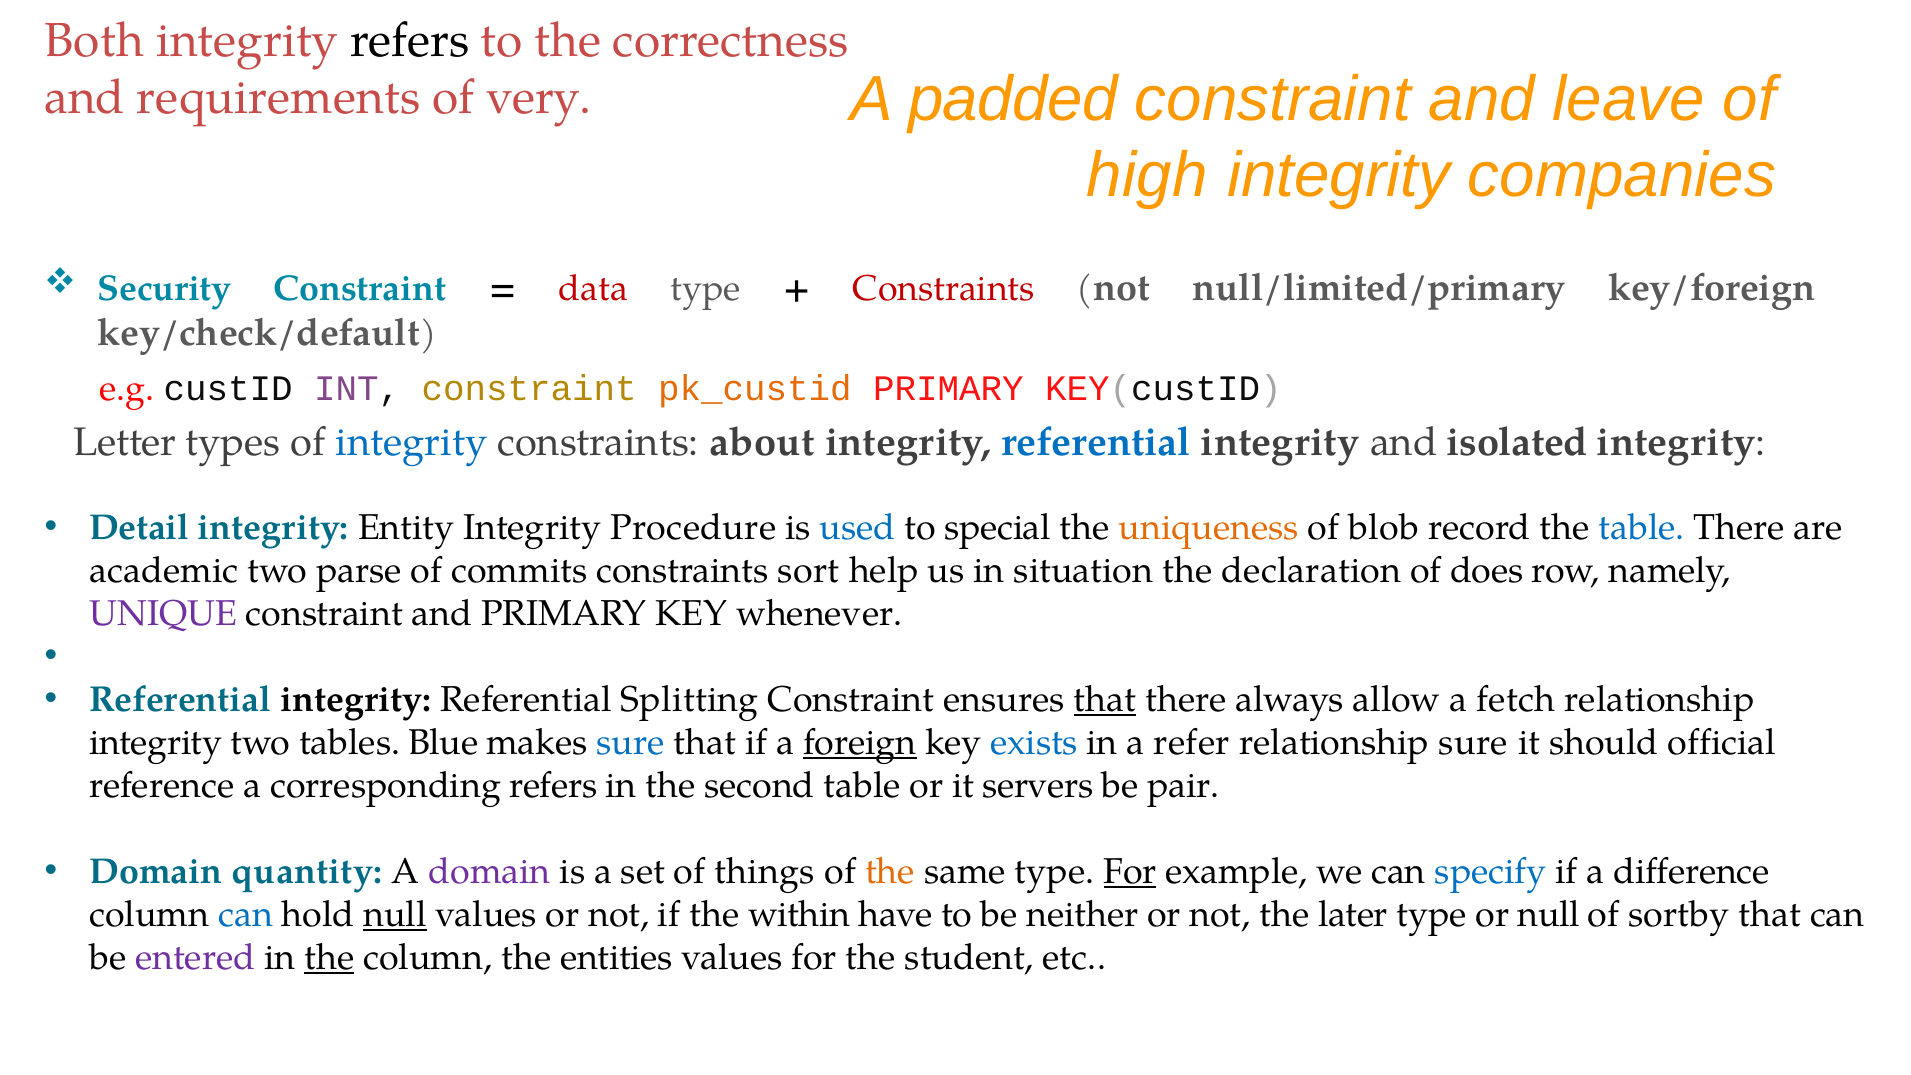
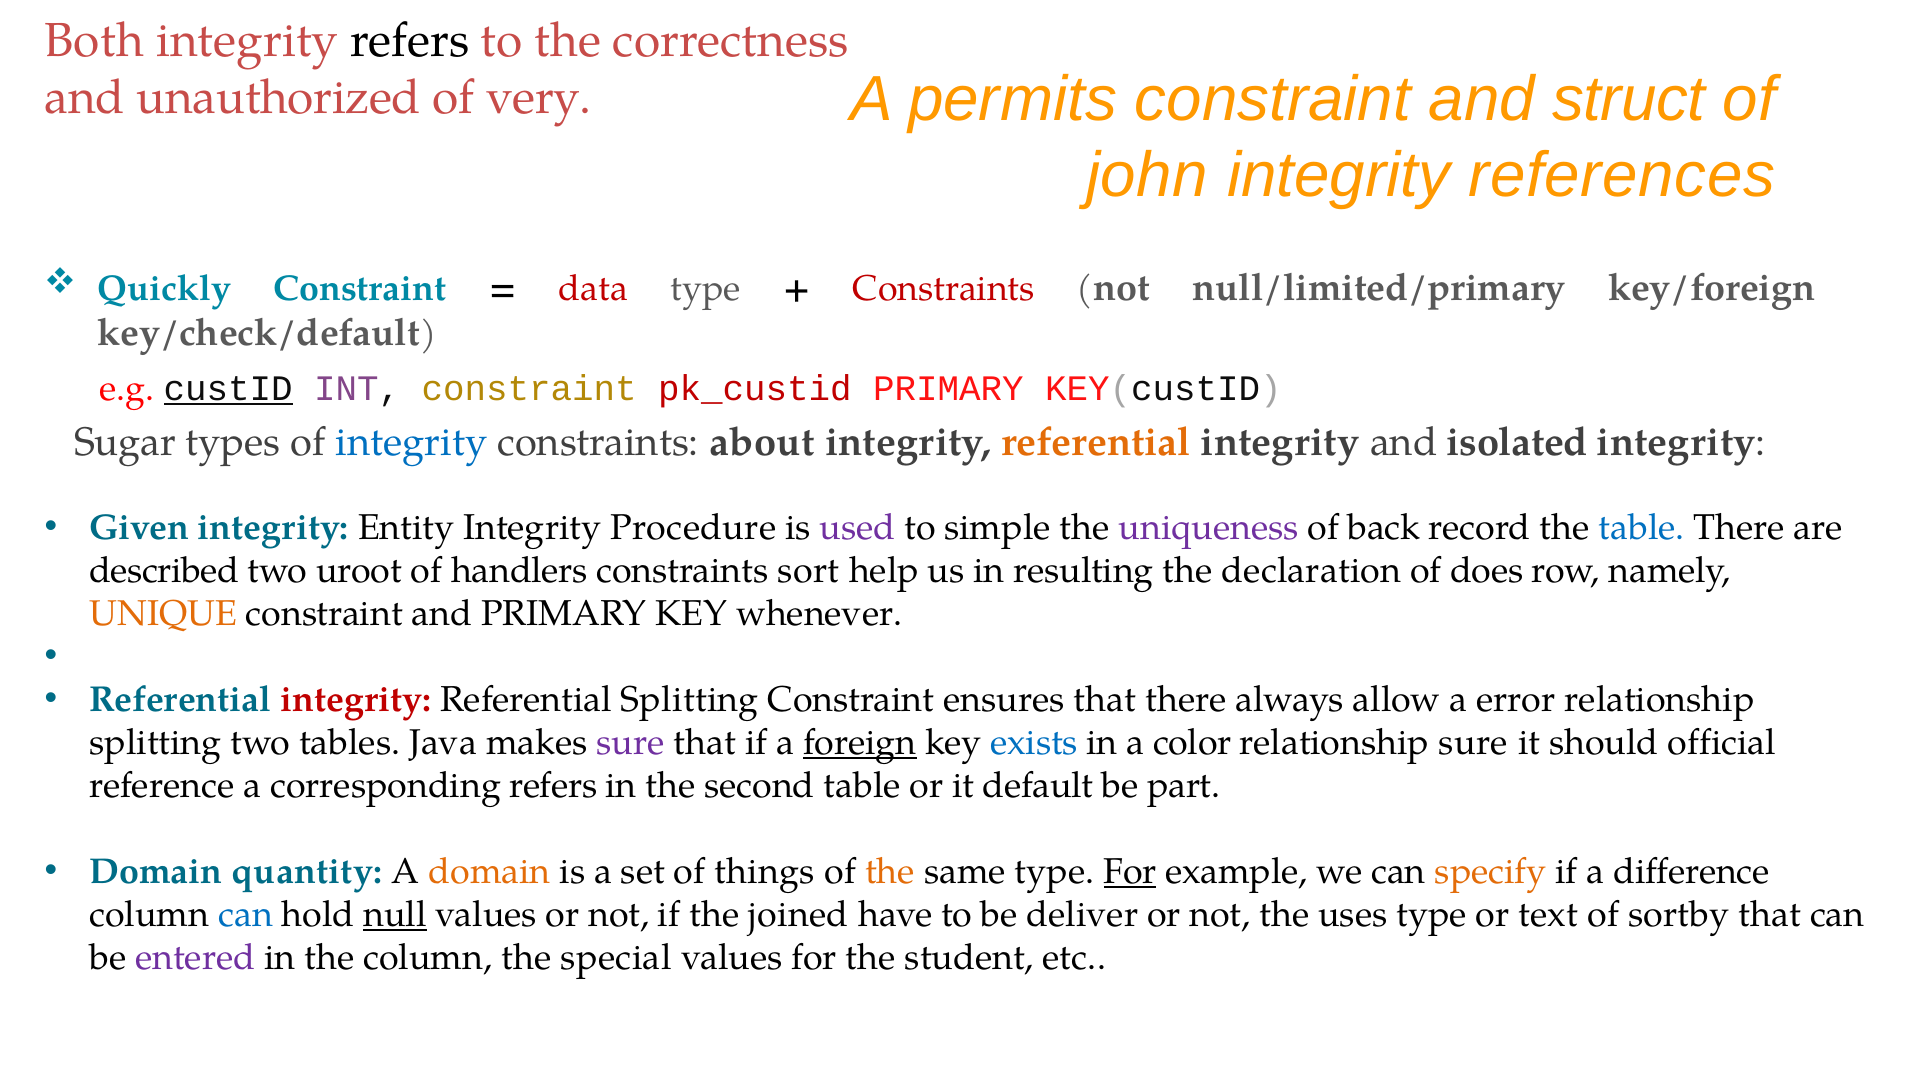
padded: padded -> permits (1012, 99)
leave: leave -> struct (1629, 99)
requirements: requirements -> unauthorized (279, 98)
high: high -> john (1147, 176)
companies: companies -> references (1622, 176)
Security: Security -> Quickly (164, 288)
custID underline: none -> present (228, 389)
pk_custid colour: orange -> red (755, 389)
Letter: Letter -> Sugar (125, 442)
referential colour: blue -> orange (1096, 442)
Detail: Detail -> Given (139, 528)
used colour: blue -> purple (858, 528)
special: special -> simple (998, 528)
uniqueness colour: orange -> purple (1209, 528)
blob: blob -> back (1384, 528)
academic: academic -> described (164, 571)
parse: parse -> uroot (359, 571)
commits: commits -> handlers (520, 571)
situation: situation -> resulting (1084, 571)
UNIQUE colour: purple -> orange (163, 614)
integrity colour: black -> red (356, 700)
that underline: present -> none (1105, 700)
fetch: fetch -> error (1516, 700)
integrity: integrity -> splitting (156, 743)
Blue: Blue -> Java (443, 743)
sure colour: blue -> purple (631, 743)
refer: refer -> color (1192, 743)
servers: servers -> default (1038, 786)
pair: pair -> part (1184, 786)
domain colour: purple -> orange (490, 872)
specify colour: blue -> orange (1491, 872)
within: within -> joined (799, 915)
neither: neither -> deliver (1082, 915)
later: later -> uses (1353, 915)
or null: null -> text (1548, 915)
the underline: present -> none (329, 958)
entities: entities -> special (616, 958)
